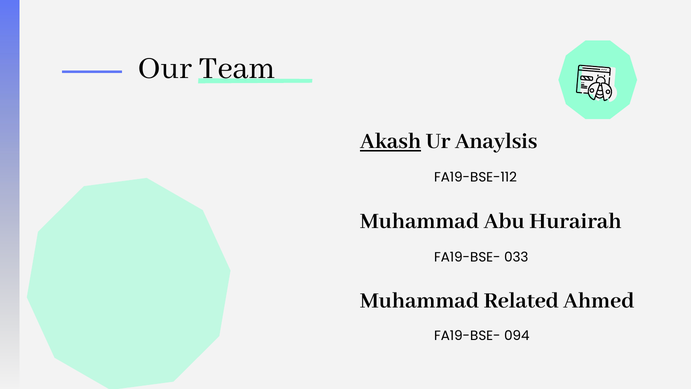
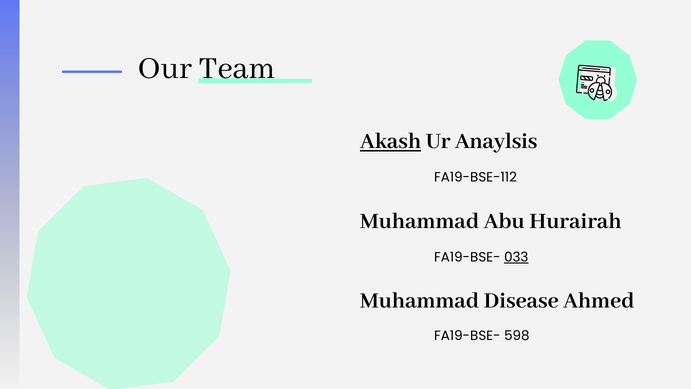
033 underline: none -> present (516, 257)
Related: Related -> Disease (521, 299)
094: 094 -> 598 (517, 336)
